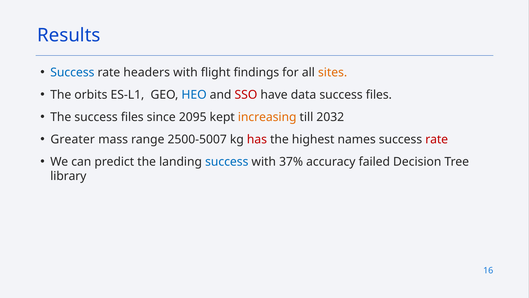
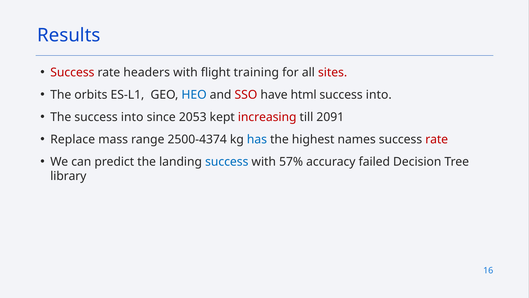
Success colour: blue -> red (72, 73)
findings: findings -> training (256, 73)
sites colour: orange -> red (333, 73)
data: data -> html (304, 95)
files: files -> into (379, 95)
The success files: files -> into (132, 117)
2095: 2095 -> 2053 (193, 117)
increasing colour: orange -> red (267, 117)
2032: 2032 -> 2091 (330, 117)
Greater: Greater -> Replace (73, 139)
2500-5007: 2500-5007 -> 2500-4374 (197, 139)
has colour: red -> blue (257, 139)
37%: 37% -> 57% (291, 161)
